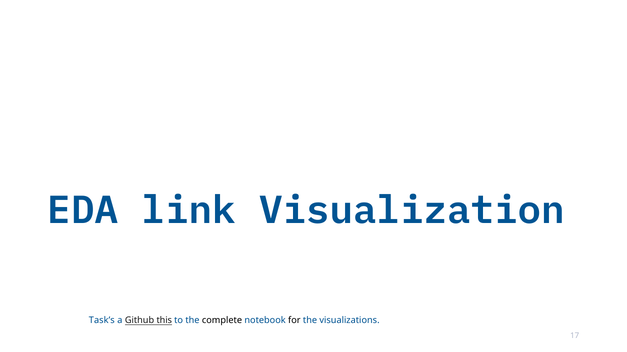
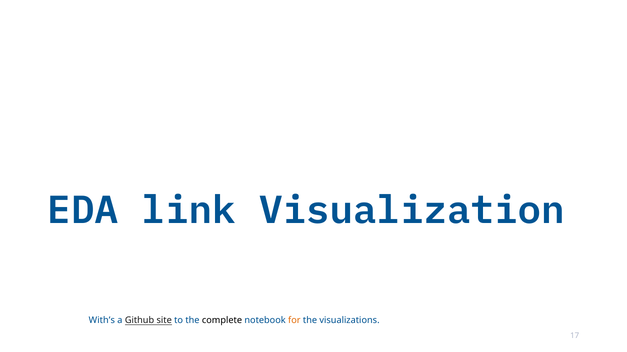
Task’s: Task’s -> With’s (102, 321)
this: this -> site (164, 321)
for colour: black -> orange (294, 321)
